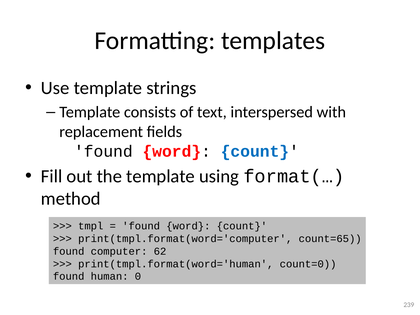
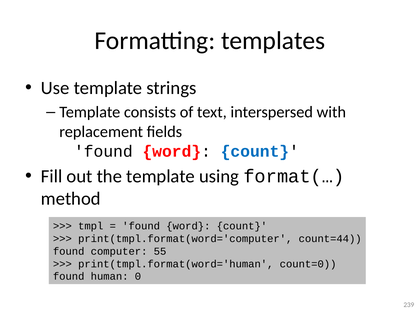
count=65: count=65 -> count=44 (330, 239)
62: 62 -> 55 (160, 251)
